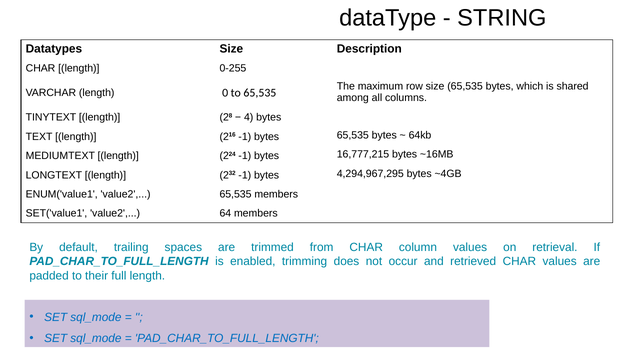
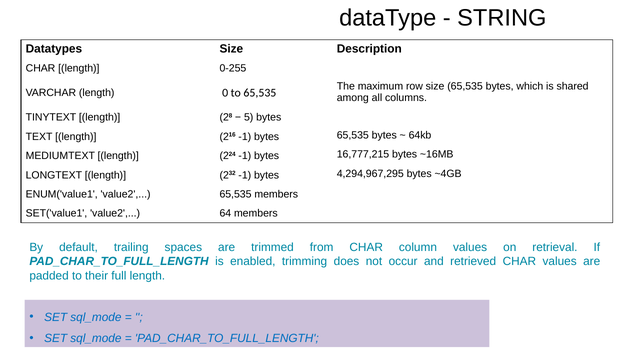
4: 4 -> 5 (249, 117)
